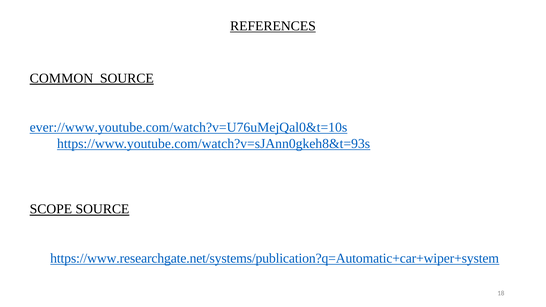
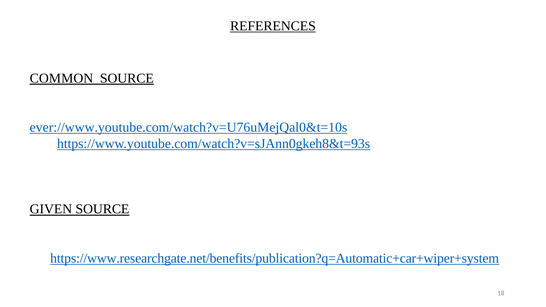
SCOPE: SCOPE -> GIVEN (51, 209)
https://www.researchgate.net/systems/publication?q=Automatic+car+wiper+system: https://www.researchgate.net/systems/publication?q=Automatic+car+wiper+system -> https://www.researchgate.net/benefits/publication?q=Automatic+car+wiper+system (275, 258)
